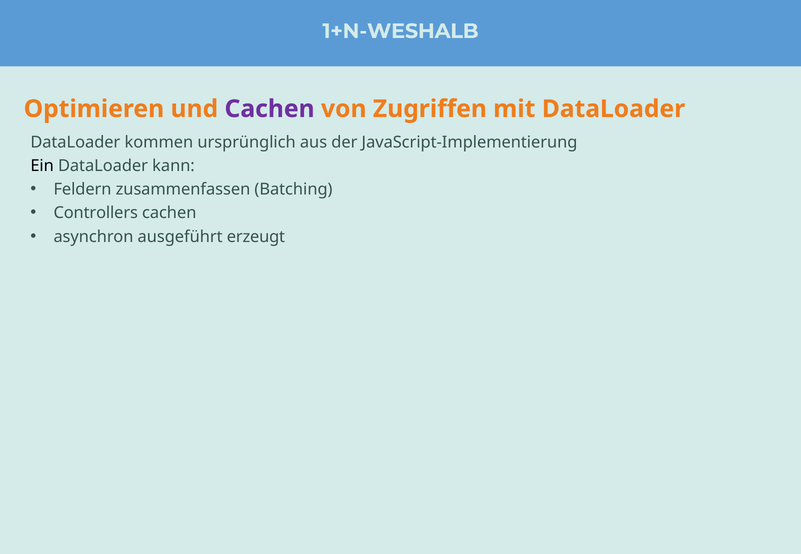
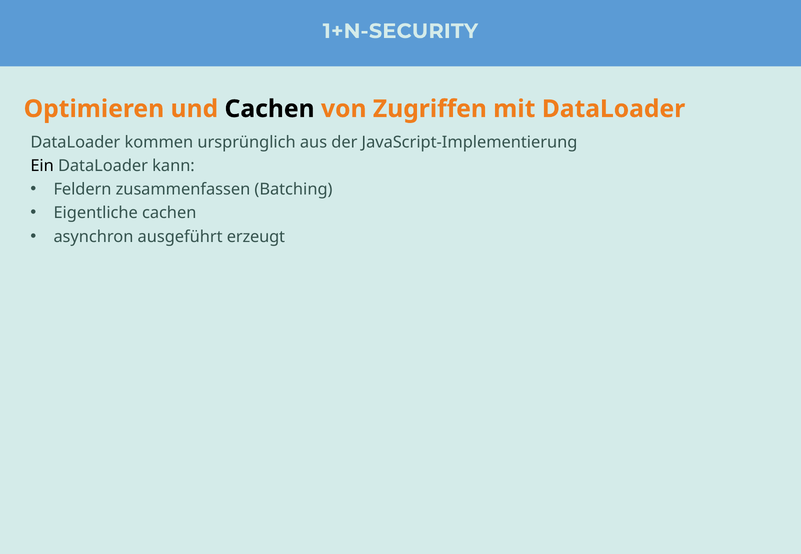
1+N-WESHALB: 1+N-WESHALB -> 1+N-SECURITY (400, 31)
Cachen colour: purple -> black (270, 109)
Controllers: Controllers -> Eigentliche (96, 213)
